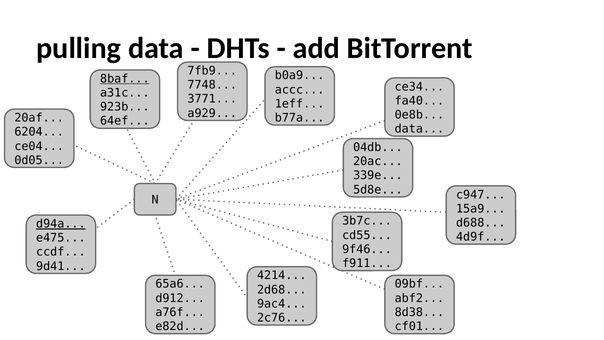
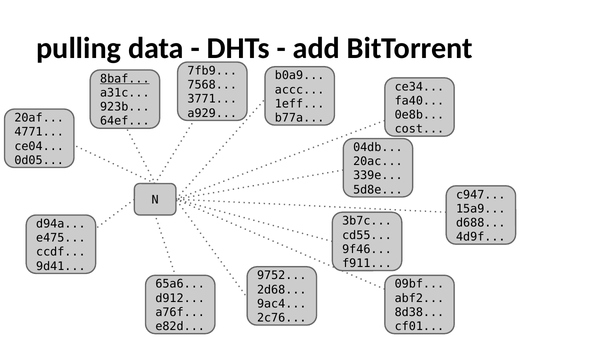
7748: 7748 -> 7568 (212, 85)
data: data -> cost (419, 129)
6204: 6204 -> 4771 (39, 132)
d94a underline: present -> none (61, 224)
4214: 4214 -> 9752 (282, 275)
